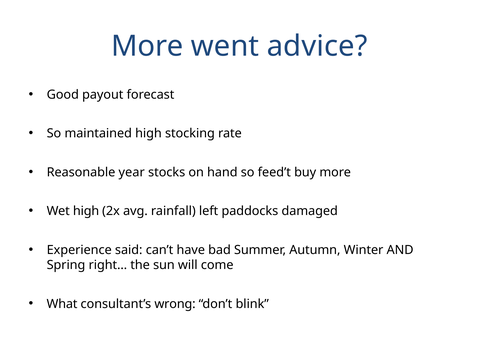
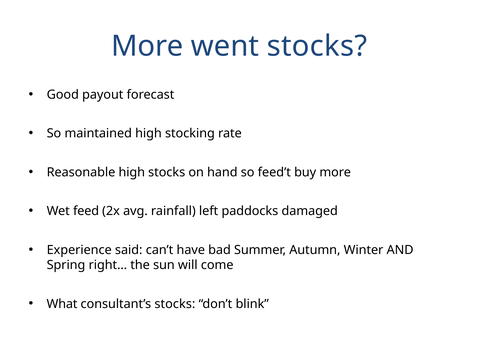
went advice: advice -> stocks (317, 46)
Reasonable year: year -> high (132, 172)
Wet high: high -> feed (86, 211)
consultant’s wrong: wrong -> stocks (175, 304)
